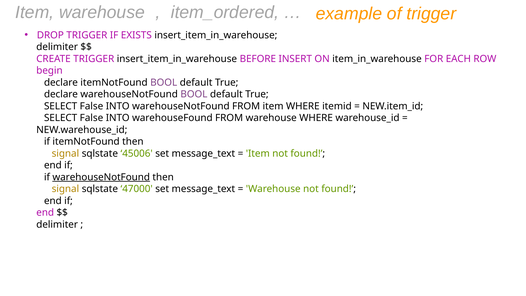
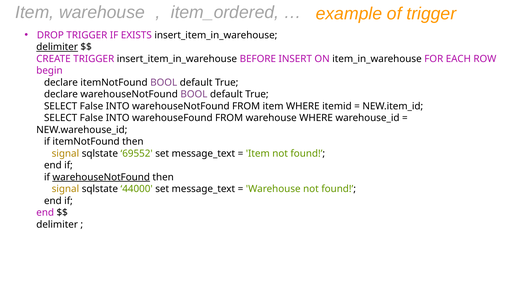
delimiter underline: none -> present (57, 47)
45006: 45006 -> 69552 (137, 153)
47000: 47000 -> 44000 (137, 189)
